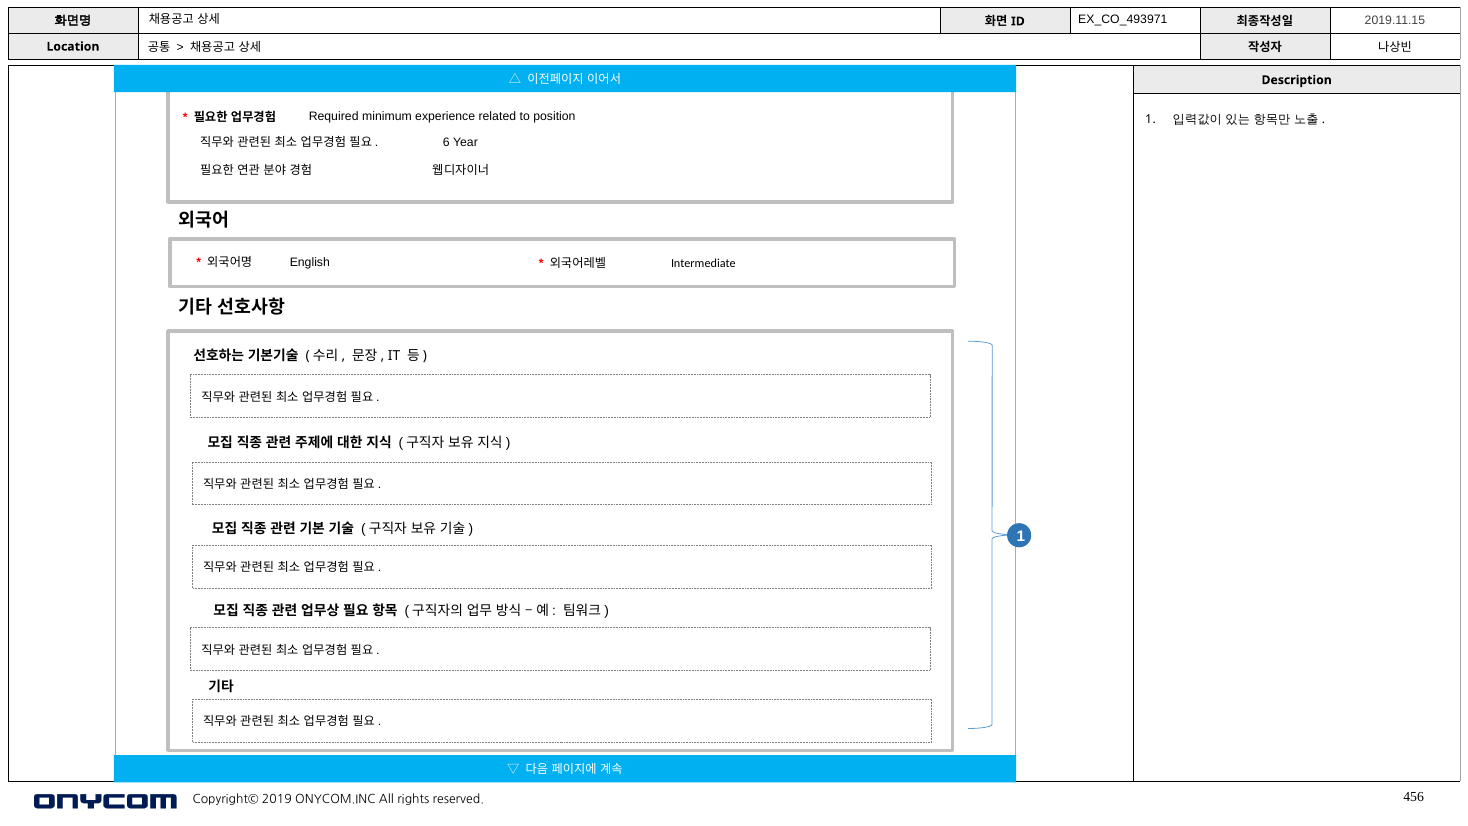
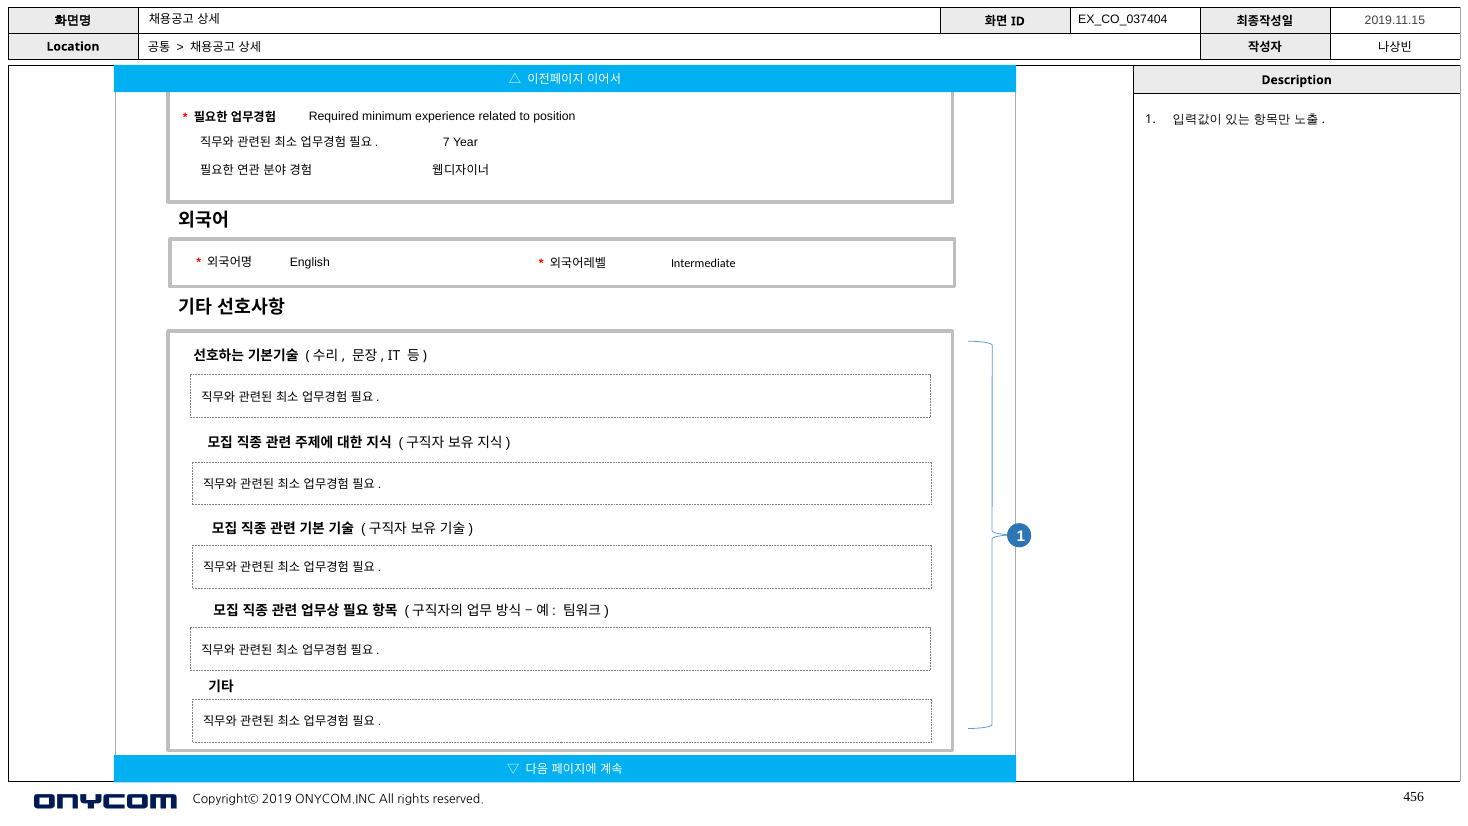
EX_CO_493971: EX_CO_493971 -> EX_CO_037404 (1123, 20)
6: 6 -> 7 (446, 142)
